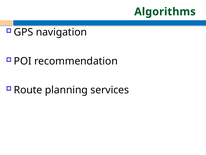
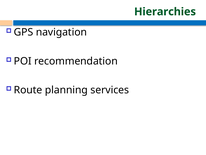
Algorithms: Algorithms -> Hierarchies (165, 12)
